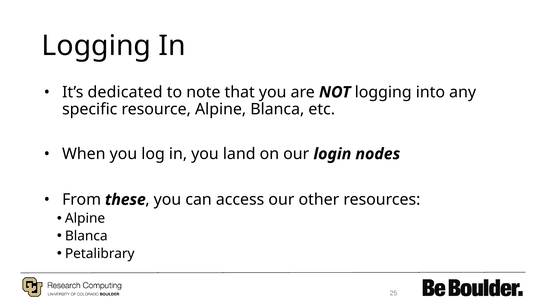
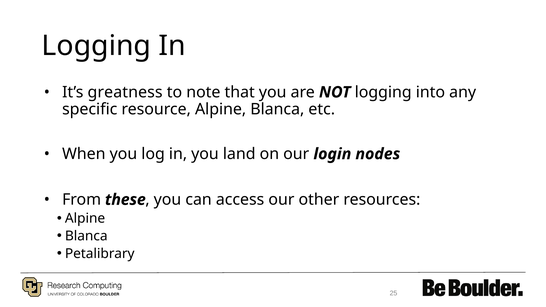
dedicated: dedicated -> greatness (125, 92)
